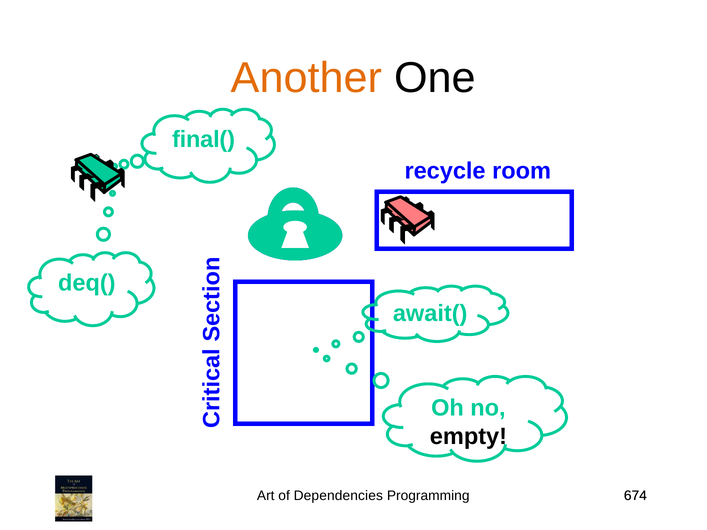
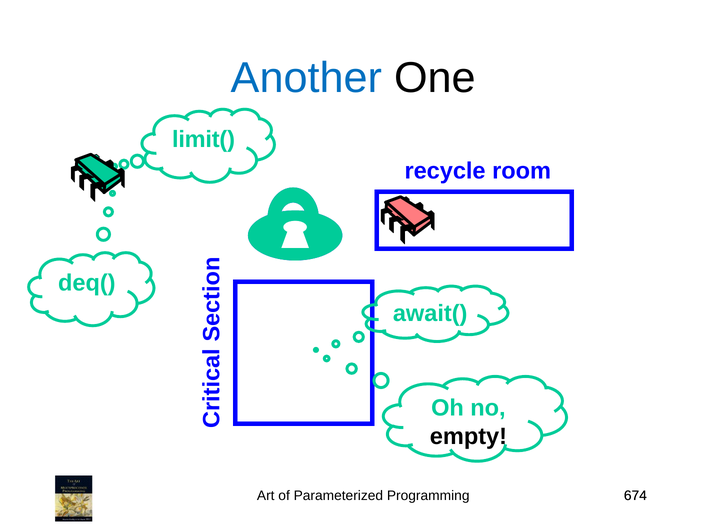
Another colour: orange -> blue (306, 78)
final(: final( -> limit( (204, 139)
Dependencies: Dependencies -> Parameterized (338, 496)
